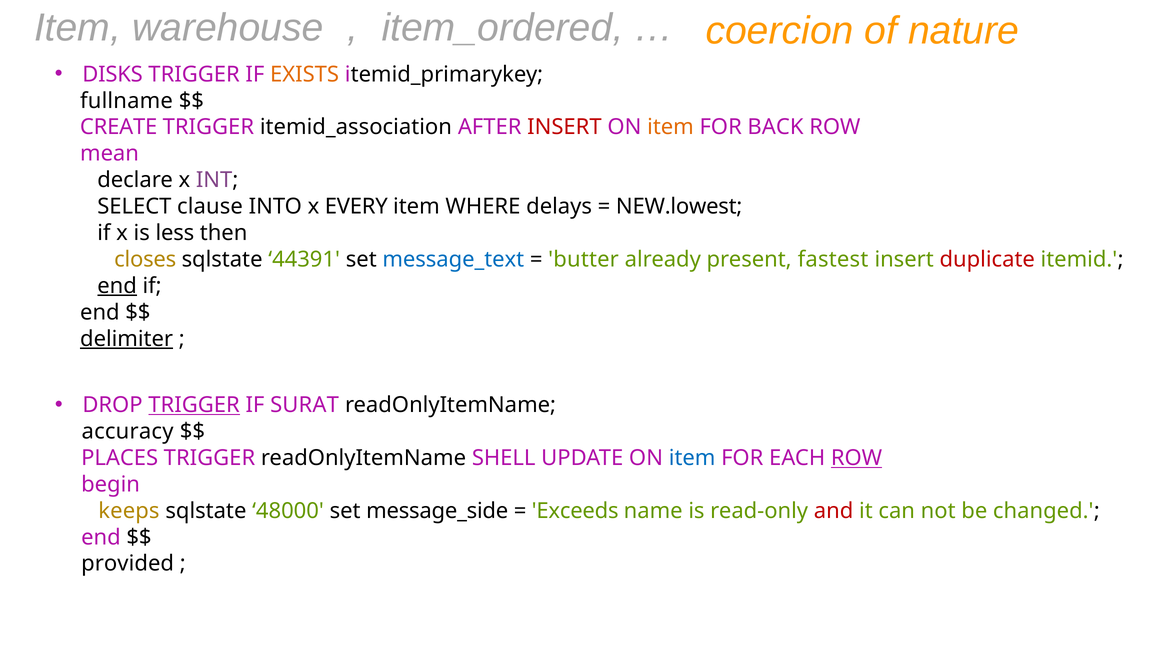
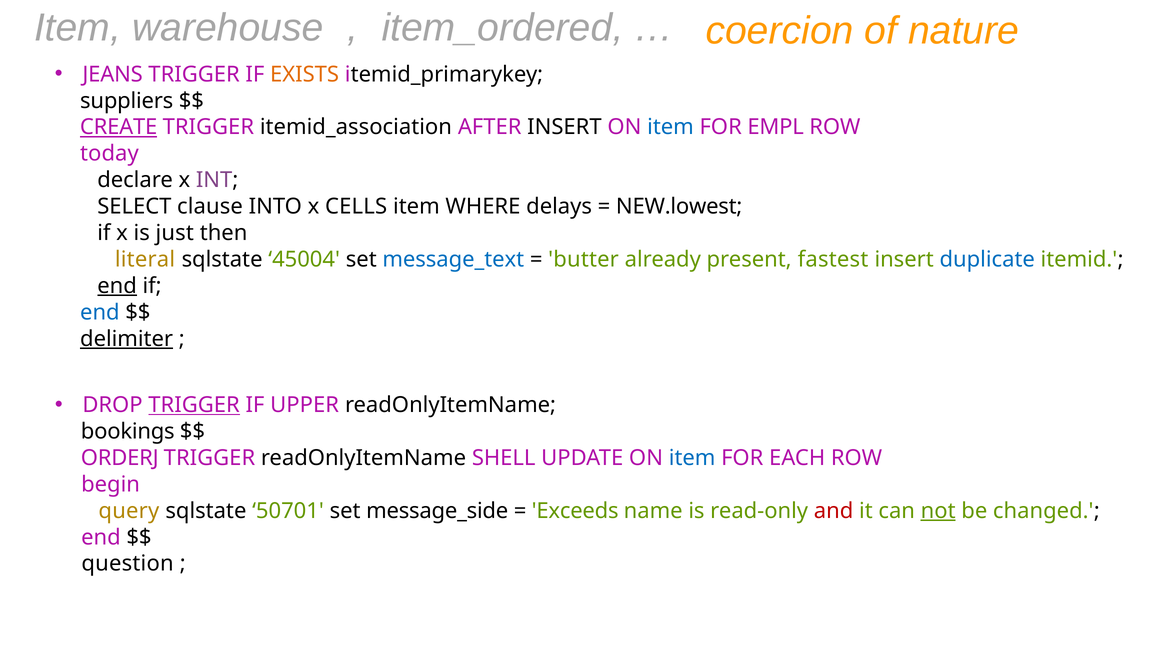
DISKS: DISKS -> JEANS (113, 74)
fullname: fullname -> suppliers (127, 101)
CREATE underline: none -> present (119, 127)
INSERT colour: red -> black (564, 127)
item colour: orange -> blue (671, 127)
BACK: BACK -> EMPL (776, 127)
mean: mean -> today (109, 154)
EVERY: EVERY -> CELLS (356, 207)
less: less -> just (175, 233)
closes: closes -> literal (145, 259)
44391: 44391 -> 45004 (304, 259)
duplicate colour: red -> blue (987, 259)
end colour: black -> blue (100, 312)
SURAT: SURAT -> UPPER (305, 405)
accuracy: accuracy -> bookings (128, 431)
PLACES: PLACES -> ORDERJ (120, 458)
ROW underline: present -> none (857, 458)
keeps: keeps -> query (129, 511)
48000: 48000 -> 50701 (288, 511)
not underline: none -> present (938, 511)
provided: provided -> question (128, 564)
